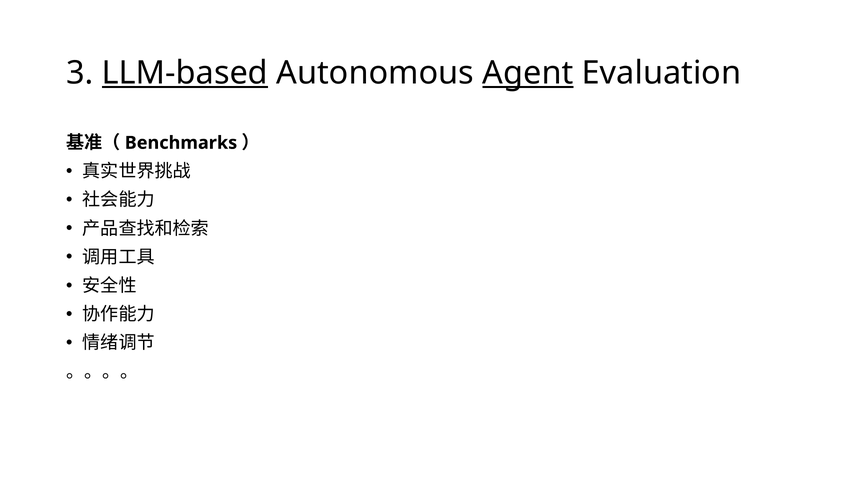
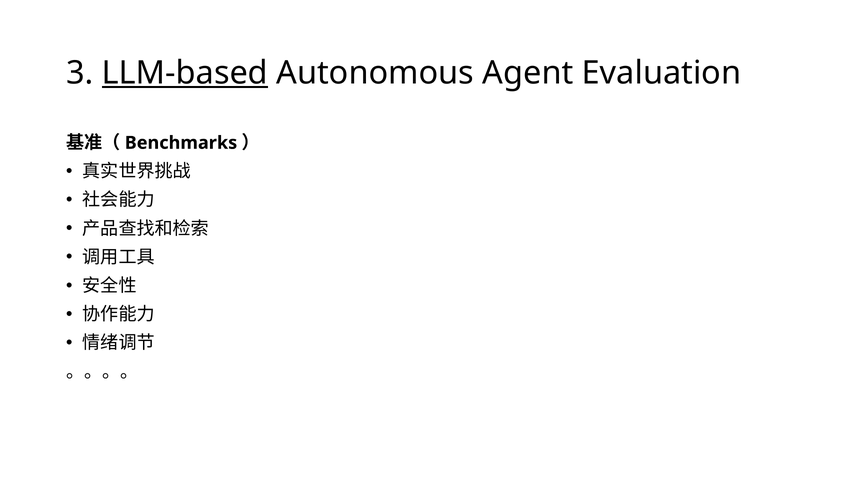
Agent underline: present -> none (528, 73)
